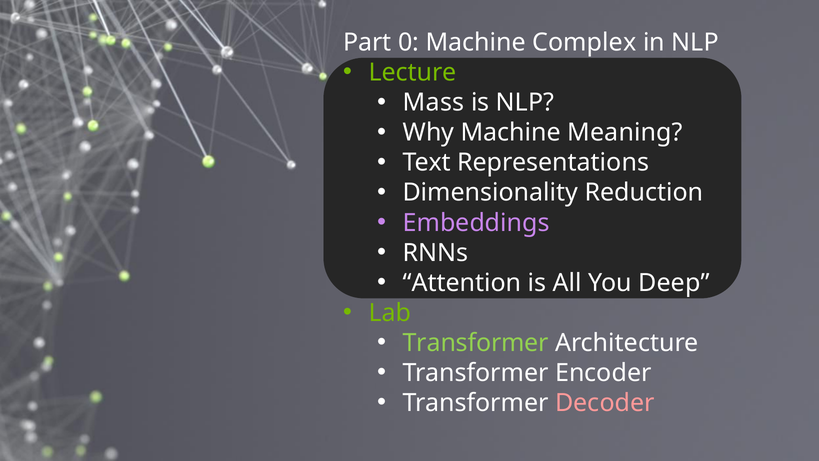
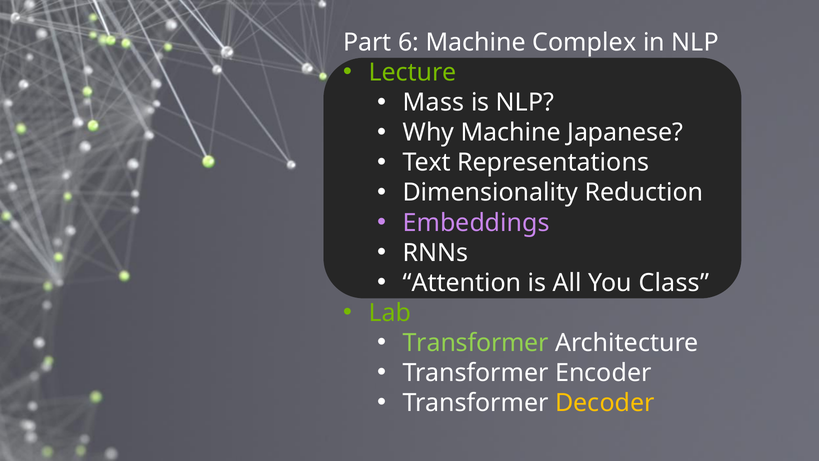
0: 0 -> 6 (409, 42)
Meaning: Meaning -> Japanese (625, 133)
Deep: Deep -> Class (674, 283)
Decoder colour: pink -> yellow (605, 403)
